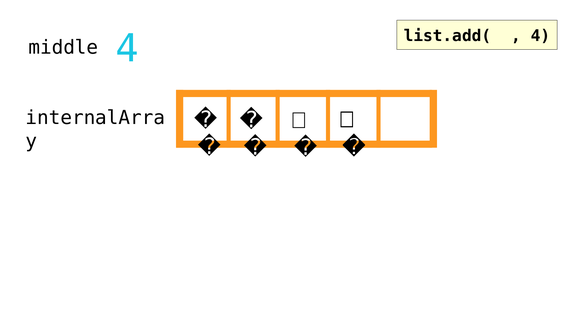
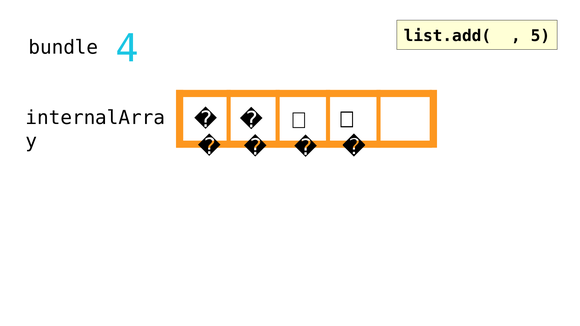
middle: middle -> bundle (63, 48)
list.add(🌽 4: 4 -> 5 (540, 36)
